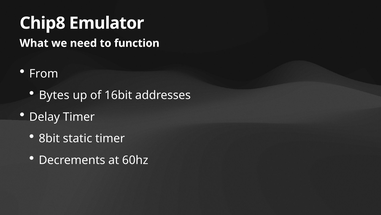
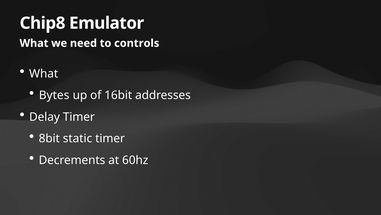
function: function -> controls (137, 43)
From: From -> What (44, 73)
